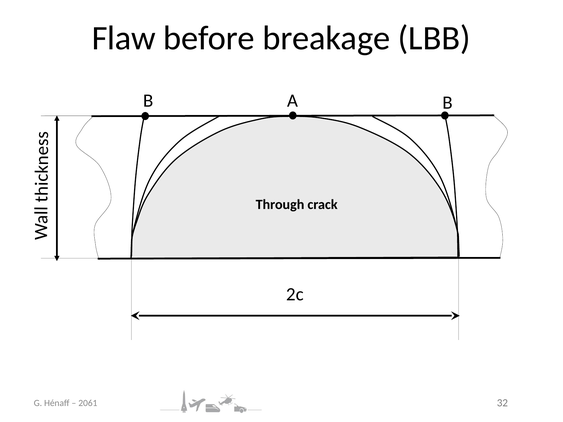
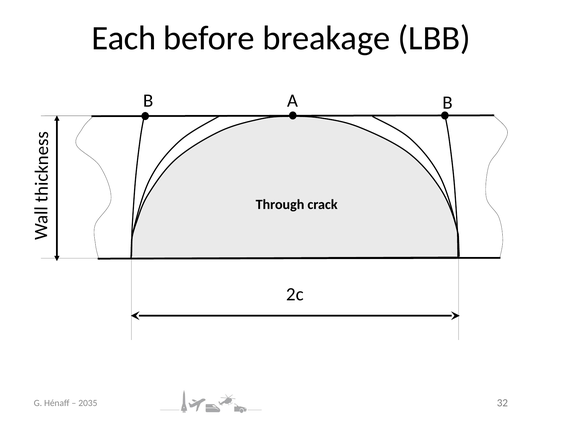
Flaw: Flaw -> Each (124, 38)
2061: 2061 -> 2035 (88, 403)
